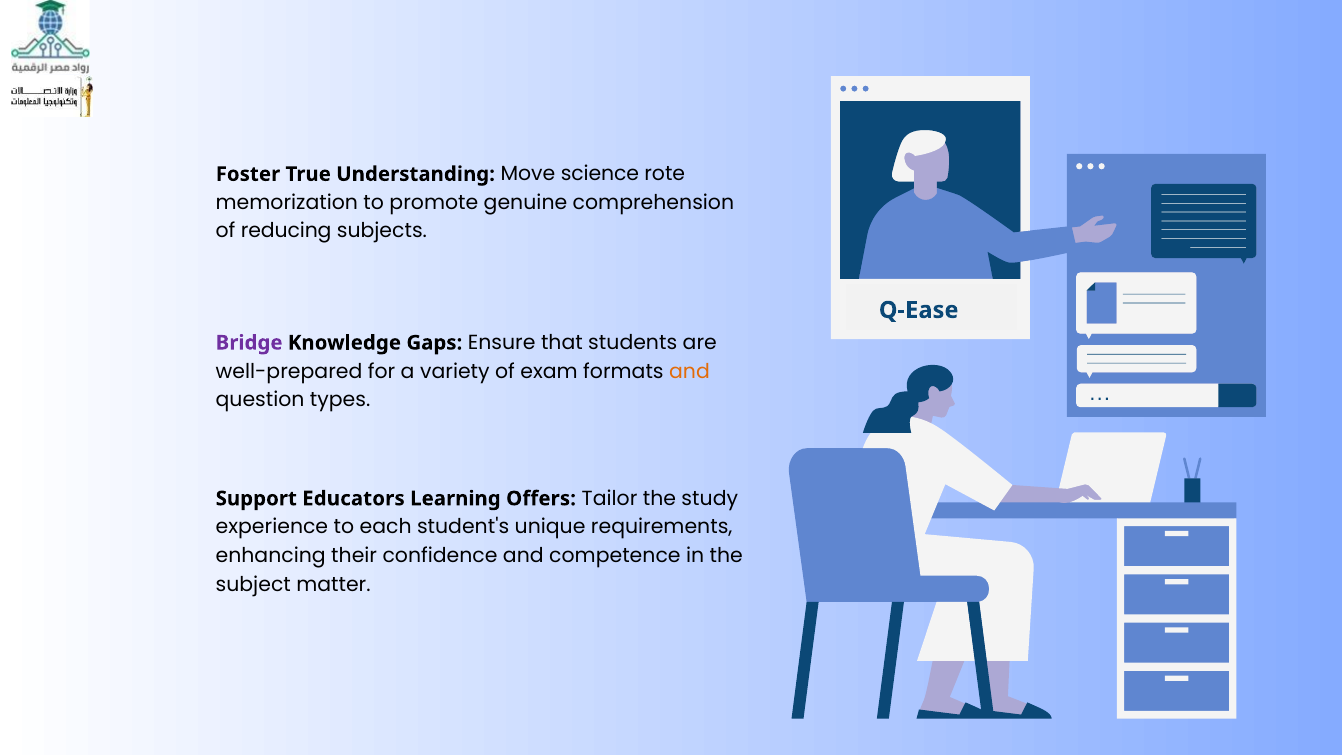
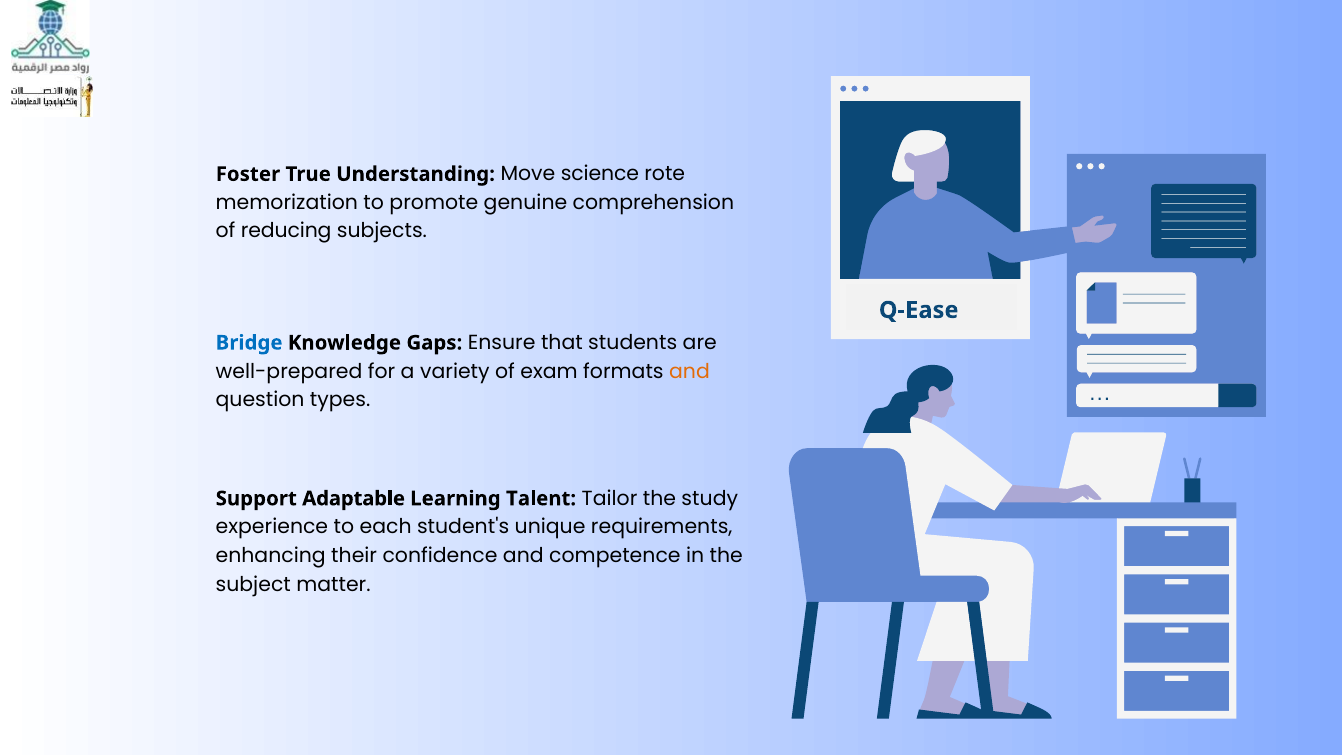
Bridge colour: purple -> blue (249, 343)
Educators: Educators -> Adaptable (354, 498)
Offers: Offers -> Talent (541, 498)
